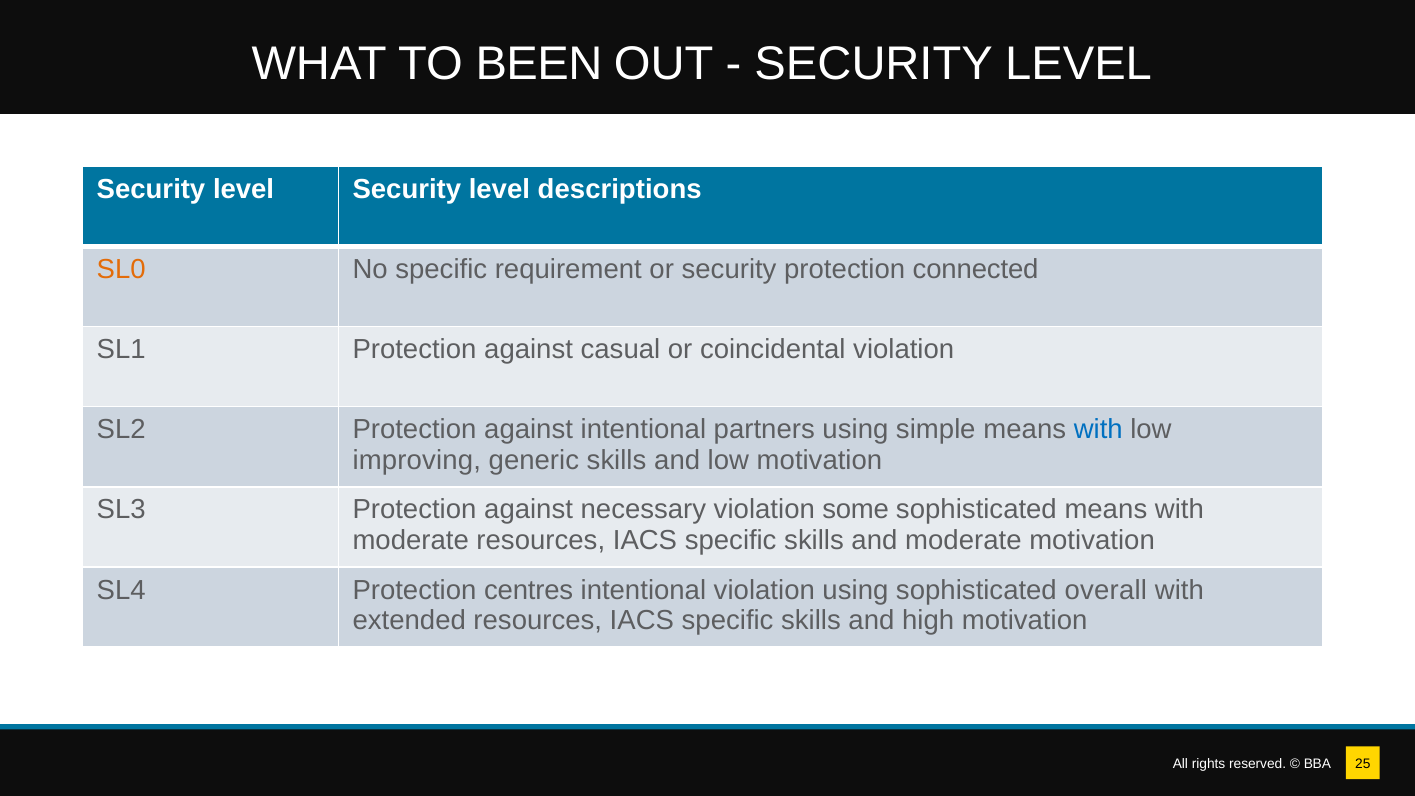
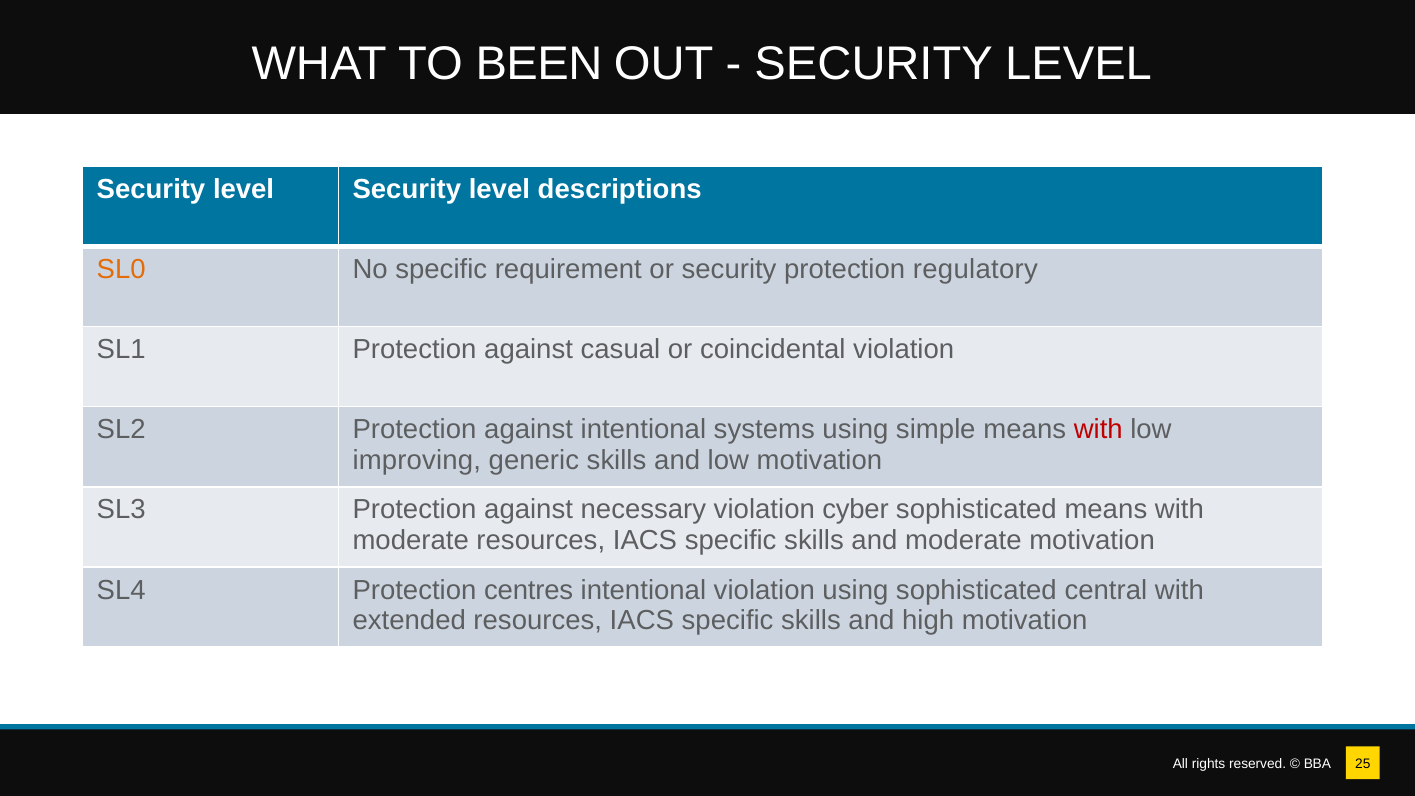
connected: connected -> regulatory (975, 269)
partners: partners -> systems (764, 430)
with colour: blue -> red (1098, 430)
some: some -> cyber (856, 510)
overall: overall -> central (1106, 590)
